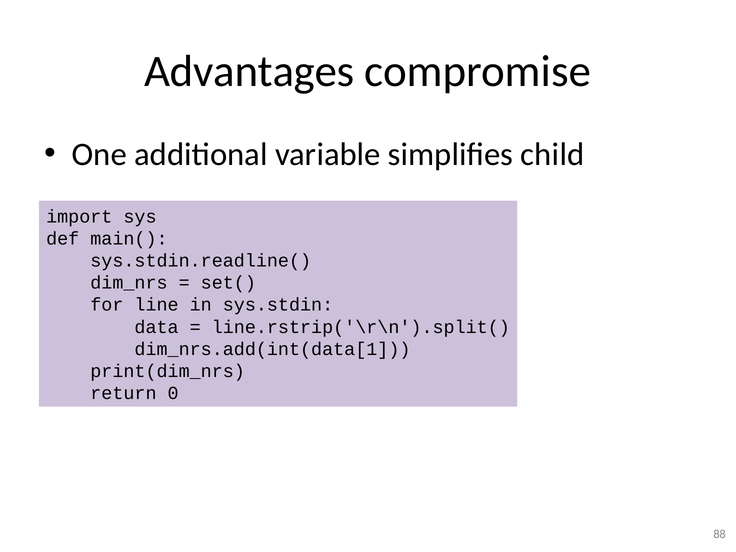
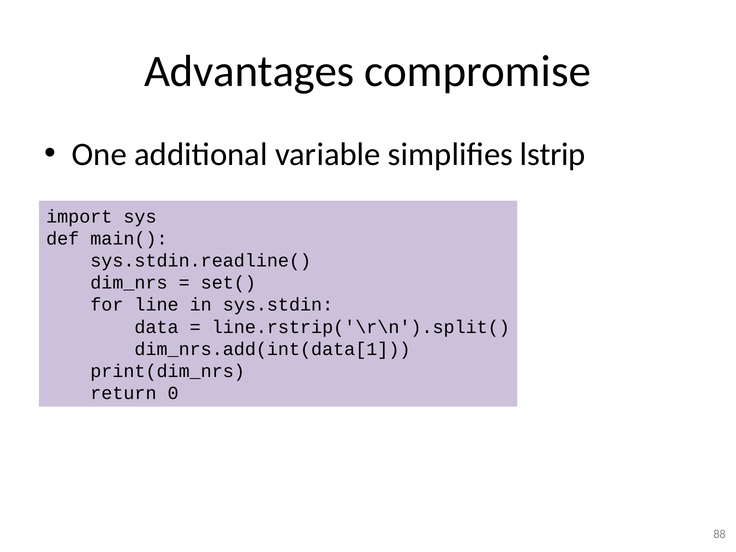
child: child -> lstrip (553, 154)
